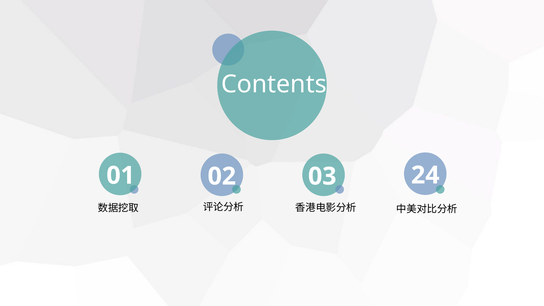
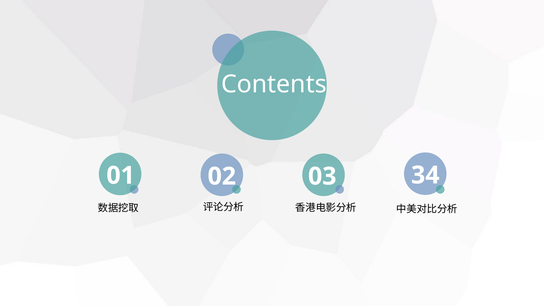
24: 24 -> 34 (425, 175)
